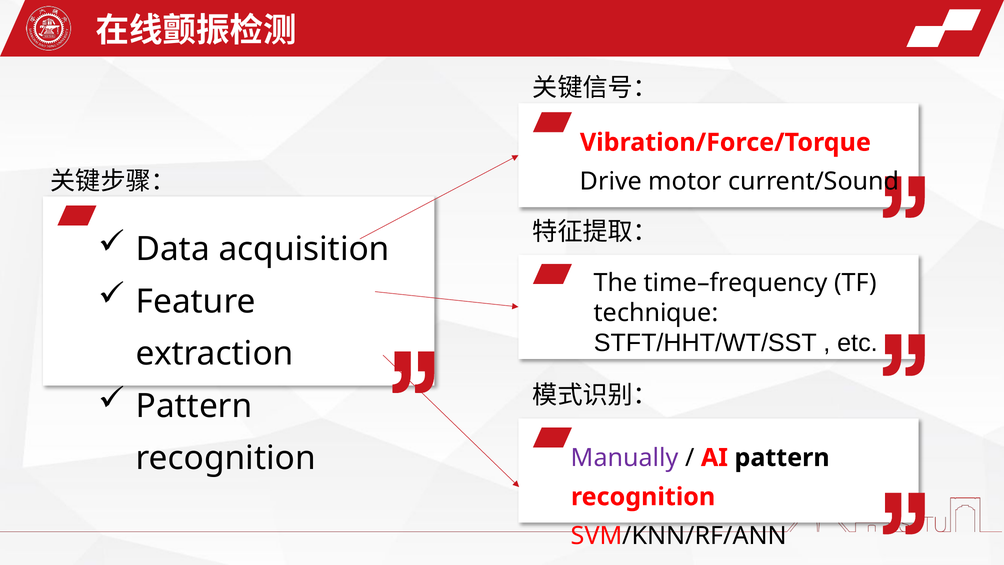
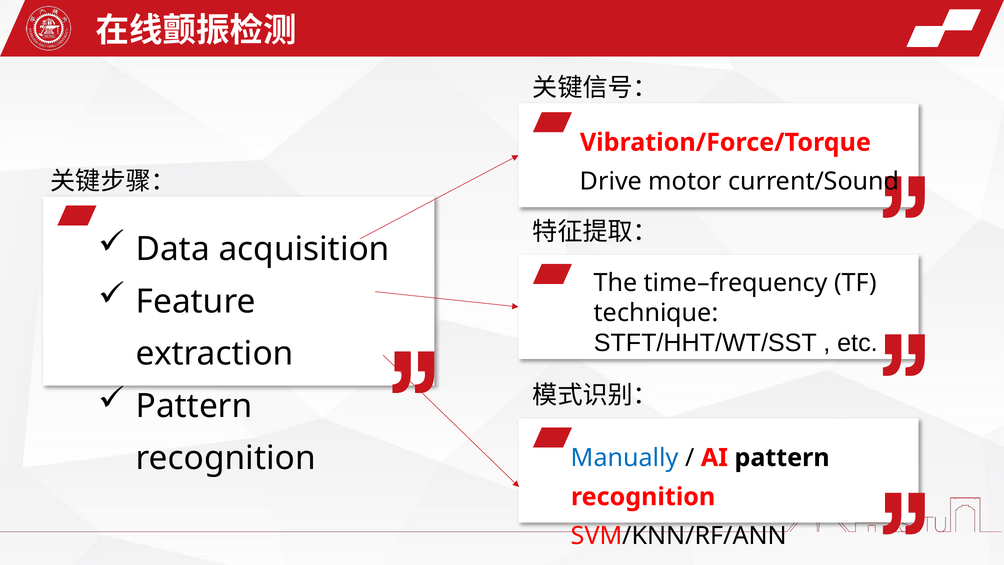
Manually colour: purple -> blue (625, 458)
